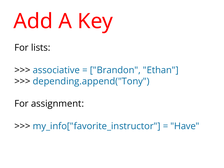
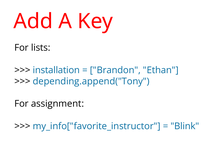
associative: associative -> installation (56, 70)
Have: Have -> Blink (185, 126)
